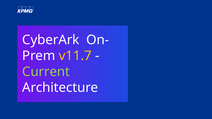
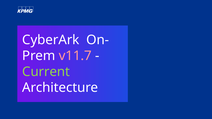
v11.7 colour: yellow -> pink (75, 56)
